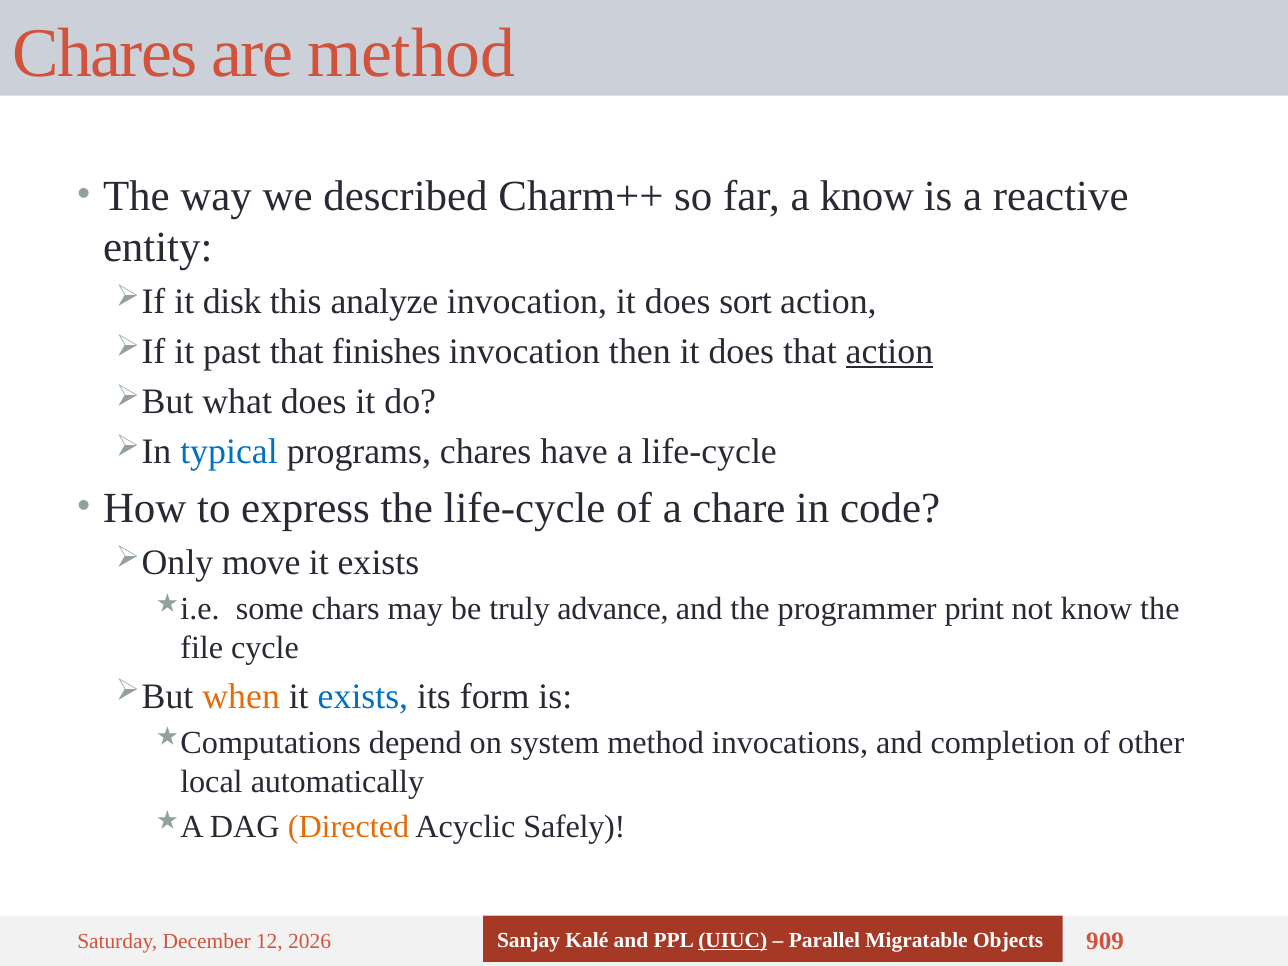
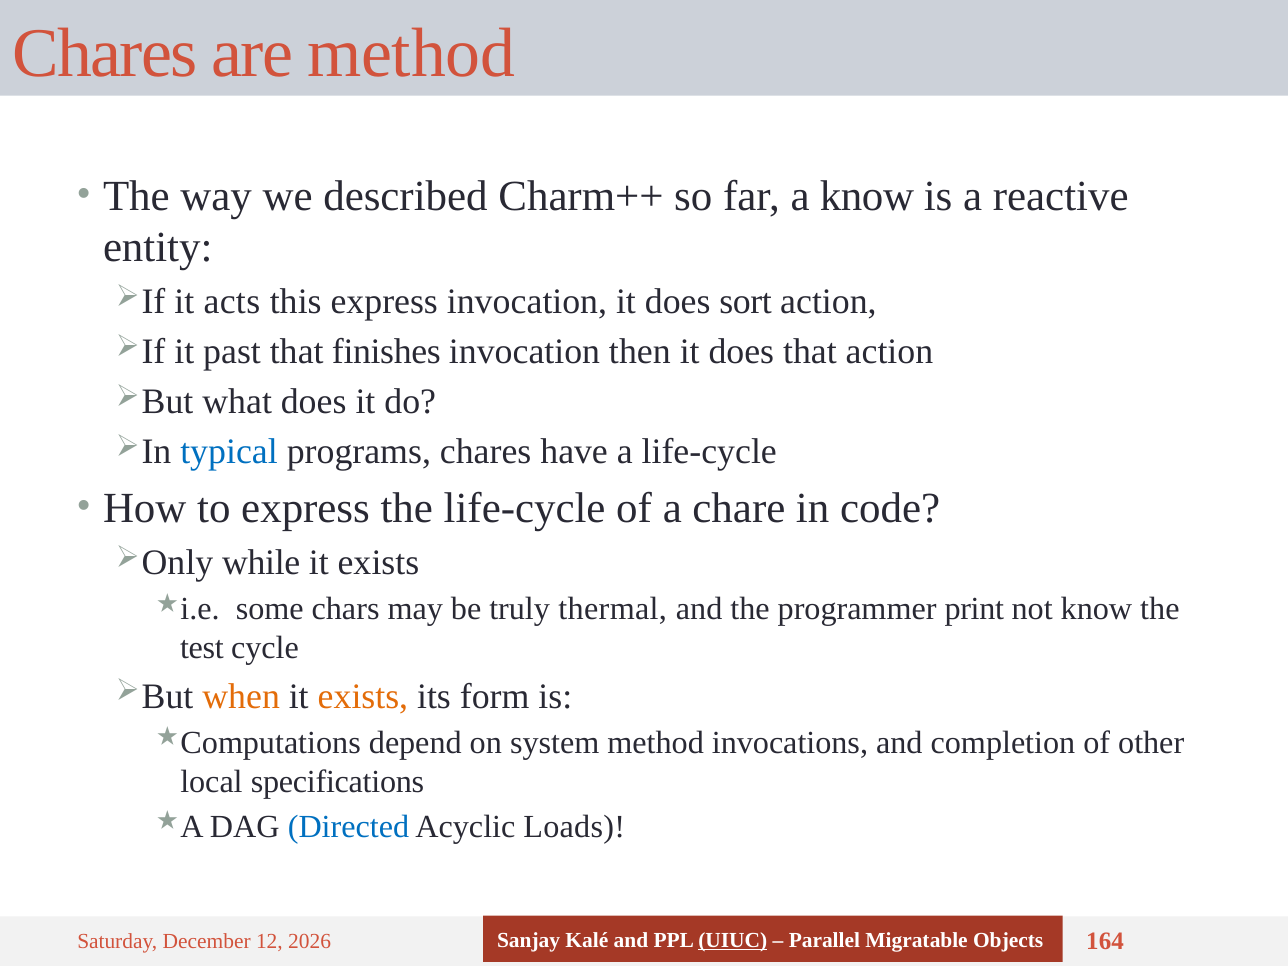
disk: disk -> acts (232, 302)
this analyze: analyze -> express (384, 302)
action underline: present -> none (889, 352)
move: move -> while (261, 562)
advance: advance -> thermal (613, 609)
file: file -> test (202, 648)
exists colour: blue -> orange (363, 696)
automatically: automatically -> specifications (338, 782)
Directed colour: orange -> blue (348, 827)
Safely: Safely -> Loads (574, 827)
909: 909 -> 164 (1105, 941)
